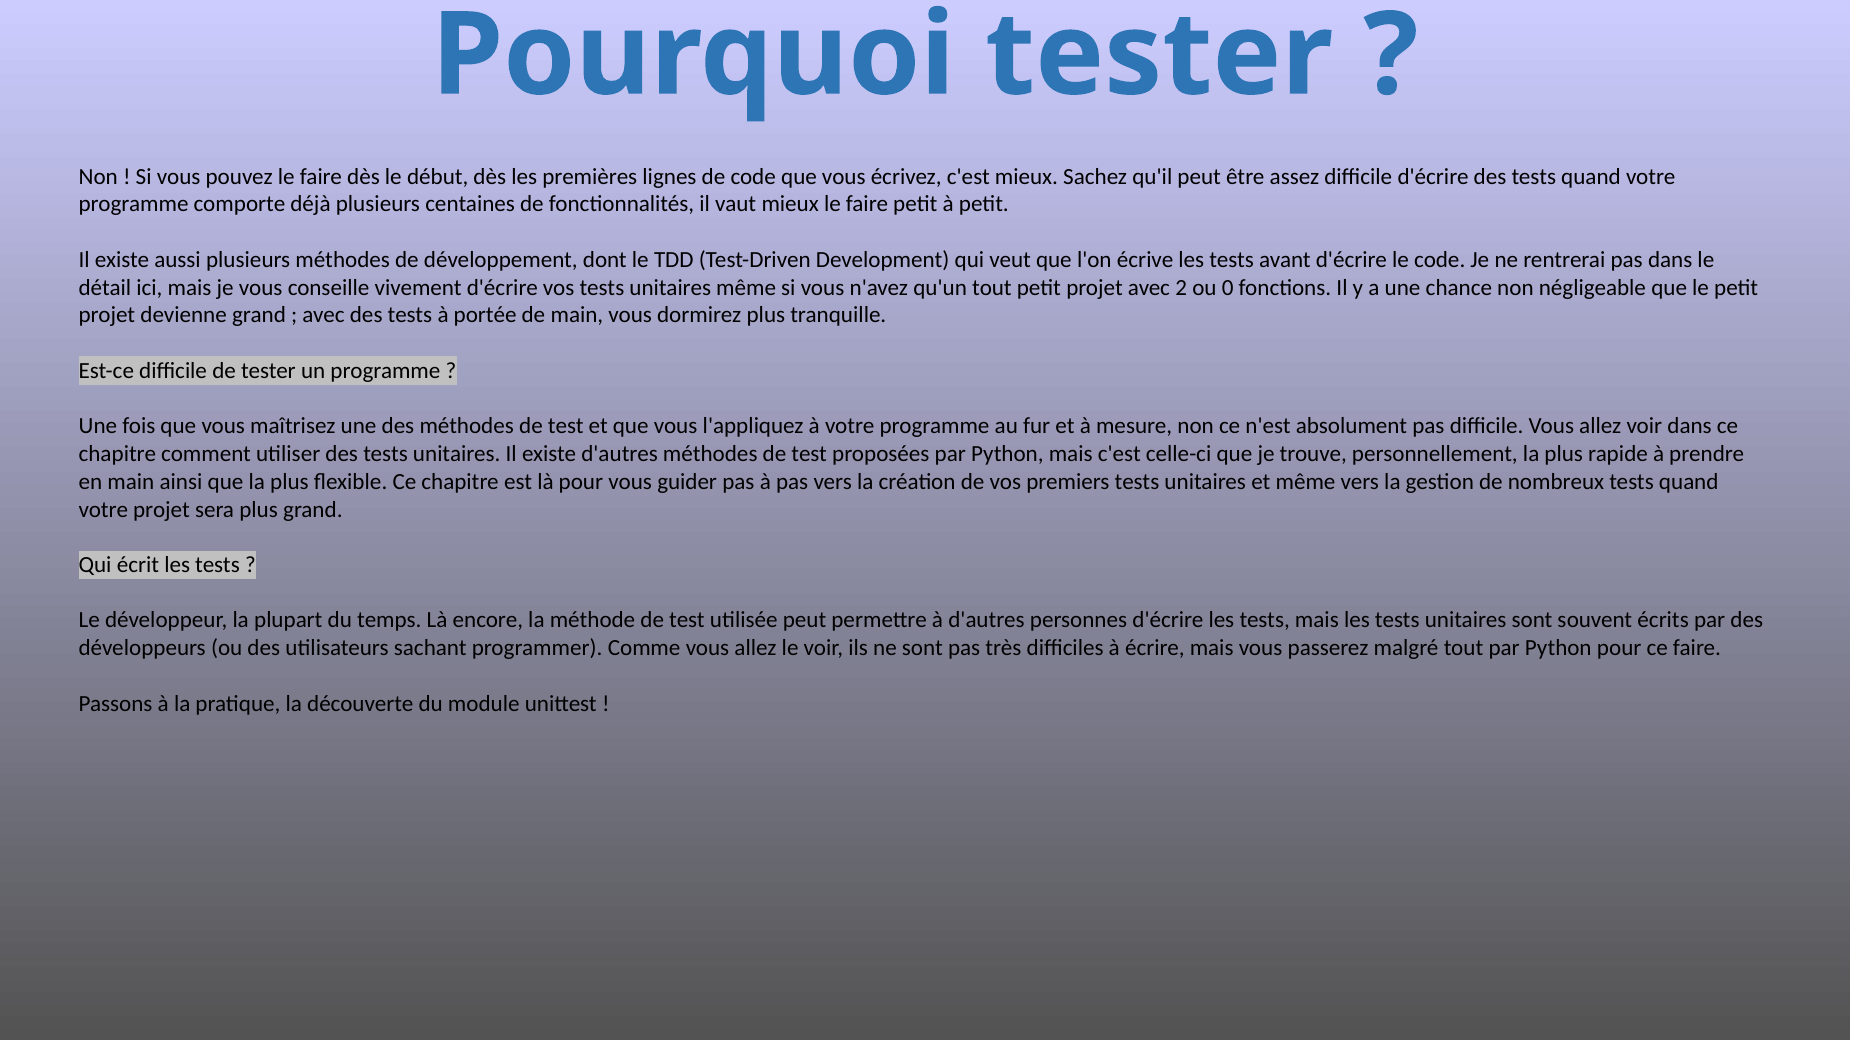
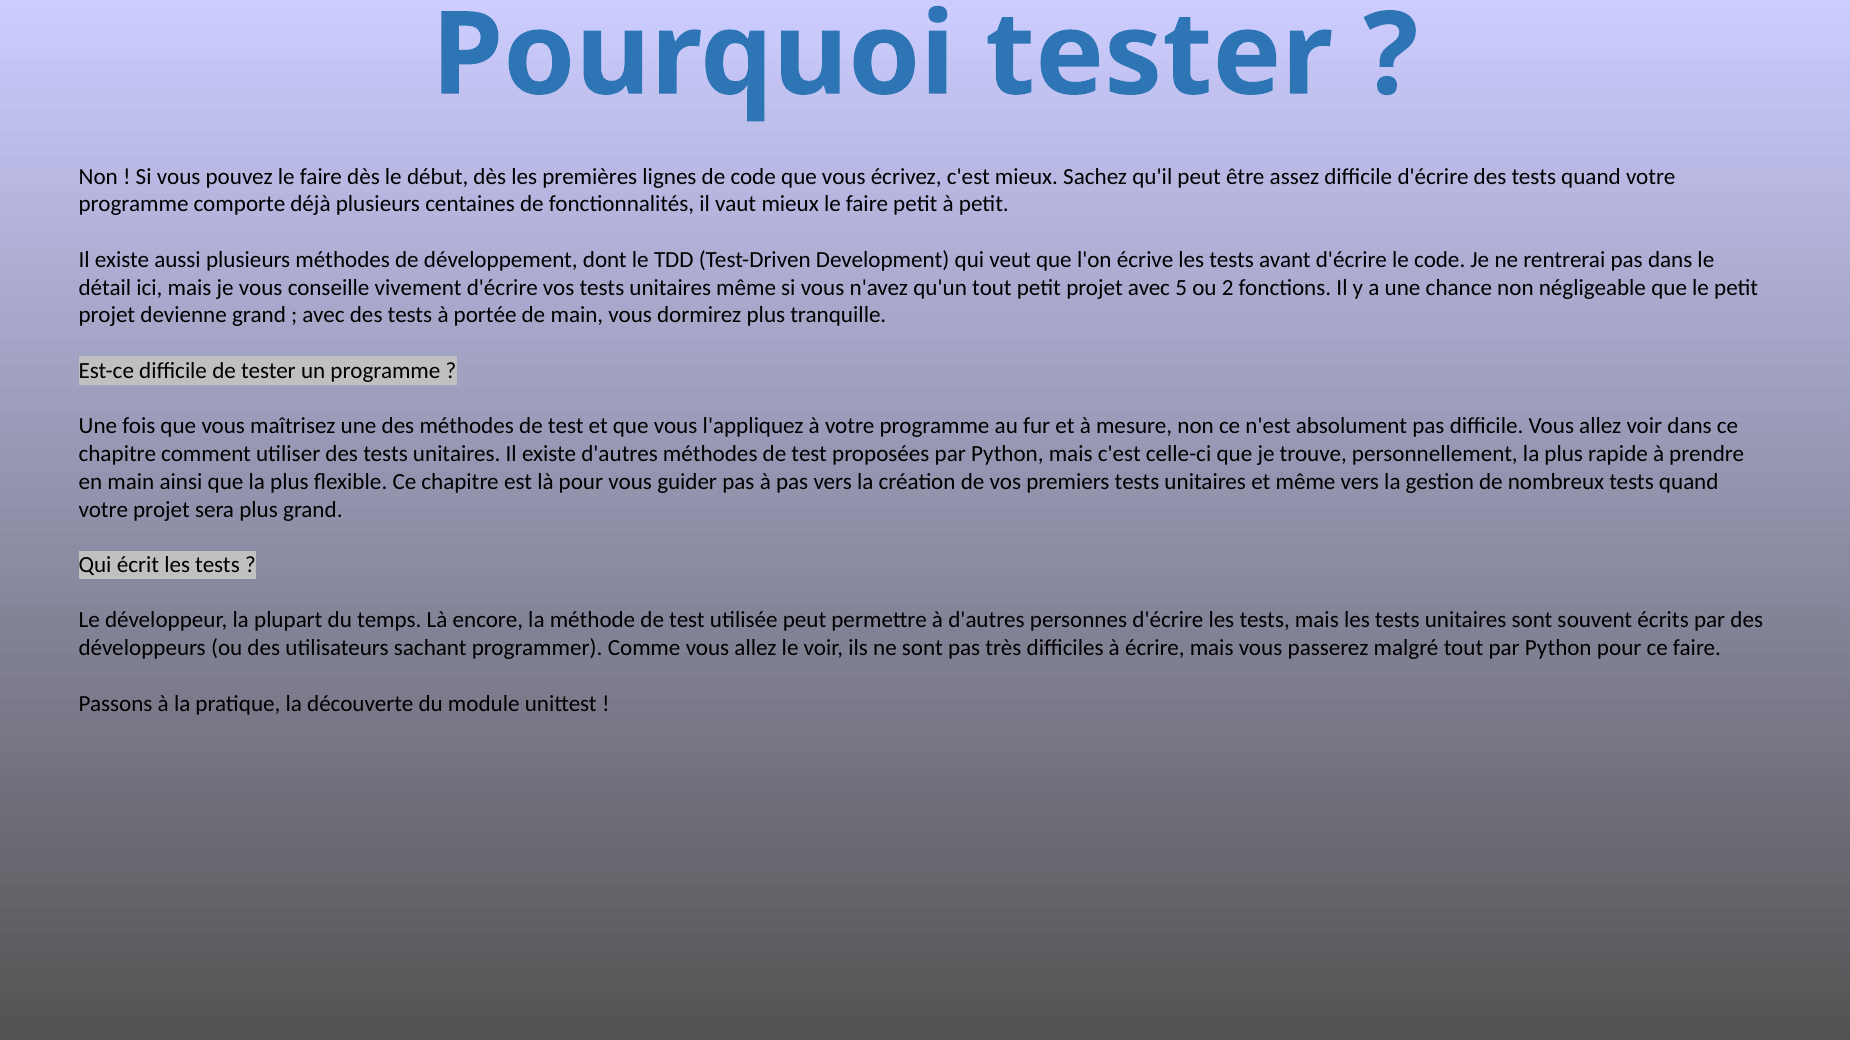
2: 2 -> 5 (1181, 288)
0: 0 -> 2 (1228, 288)
